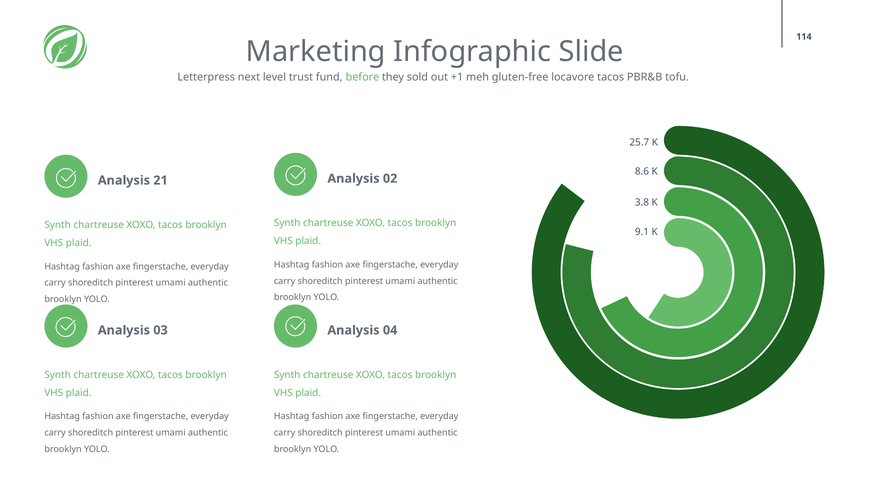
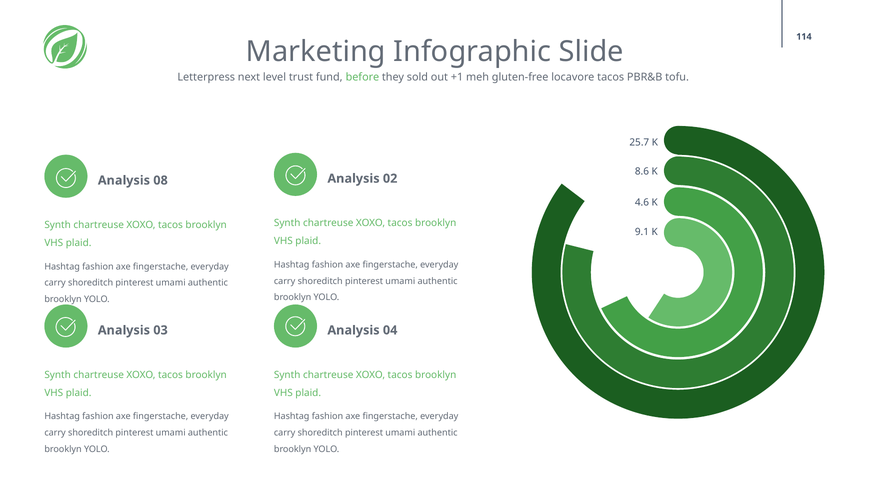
21: 21 -> 08 (161, 180)
3.8: 3.8 -> 4.6 (642, 202)
